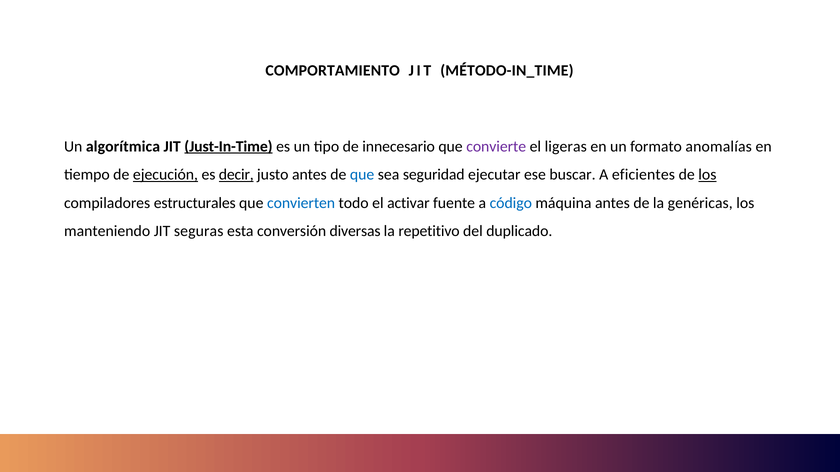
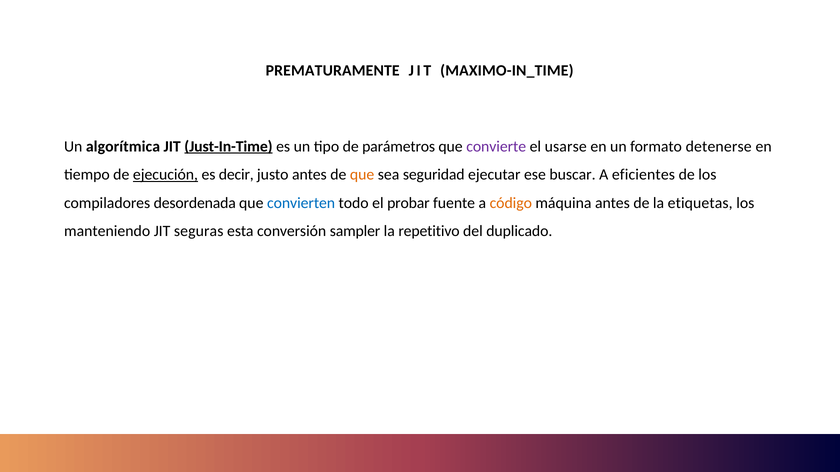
COMPORTAMIENTO: COMPORTAMIENTO -> PREMATURAMENTE (333, 71)
MÉTODO-IN_TIME: MÉTODO-IN_TIME -> MAXIMO-IN_TIME (507, 71)
innecesario: innecesario -> parámetros (399, 146)
ligeras: ligeras -> usarse (566, 146)
anomalías: anomalías -> detenerse (719, 146)
decir underline: present -> none (236, 175)
que colour: blue -> orange (362, 175)
los underline: present -> none (707, 175)
estructurales: estructurales -> desordenada (195, 203)
activar: activar -> probar (408, 203)
código colour: blue -> orange (511, 203)
genéricas: genéricas -> etiquetas (700, 203)
diversas: diversas -> sampler (355, 232)
